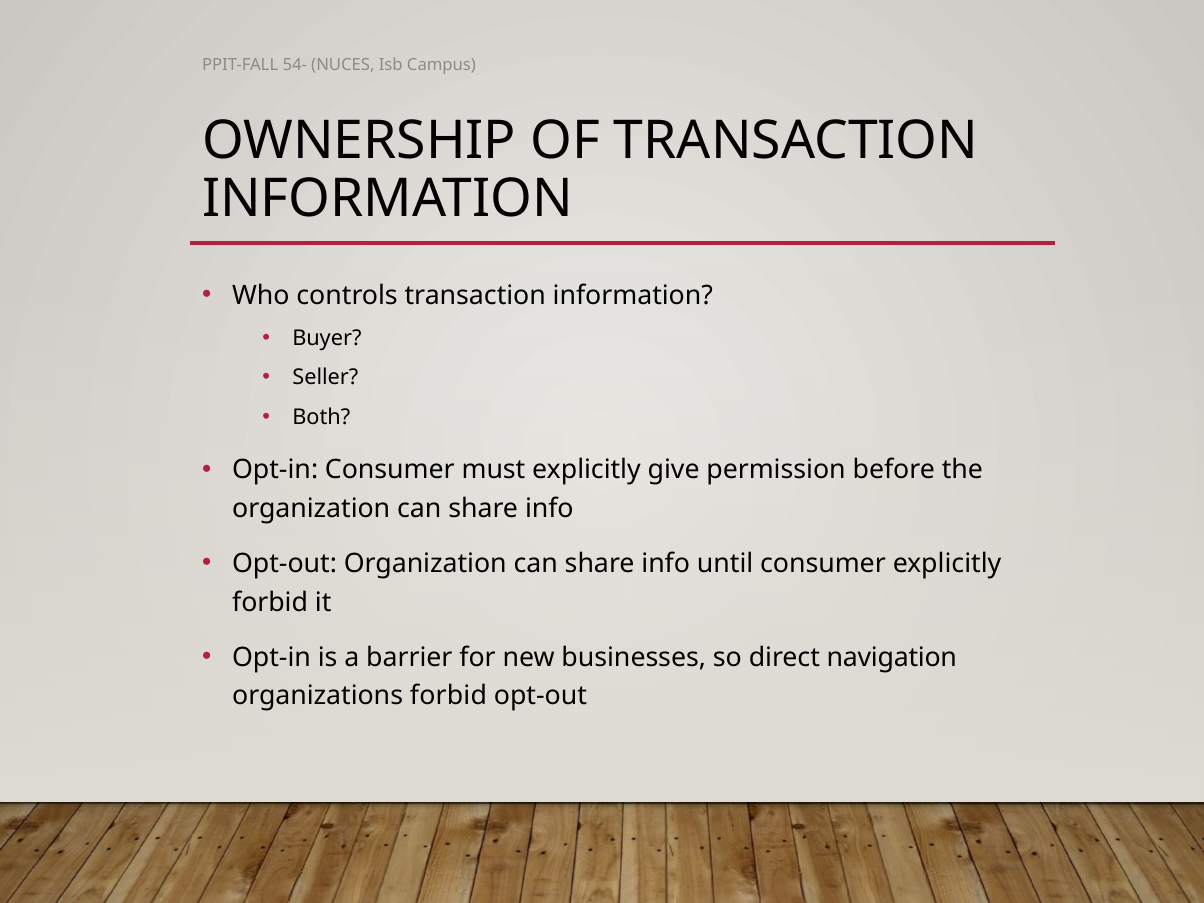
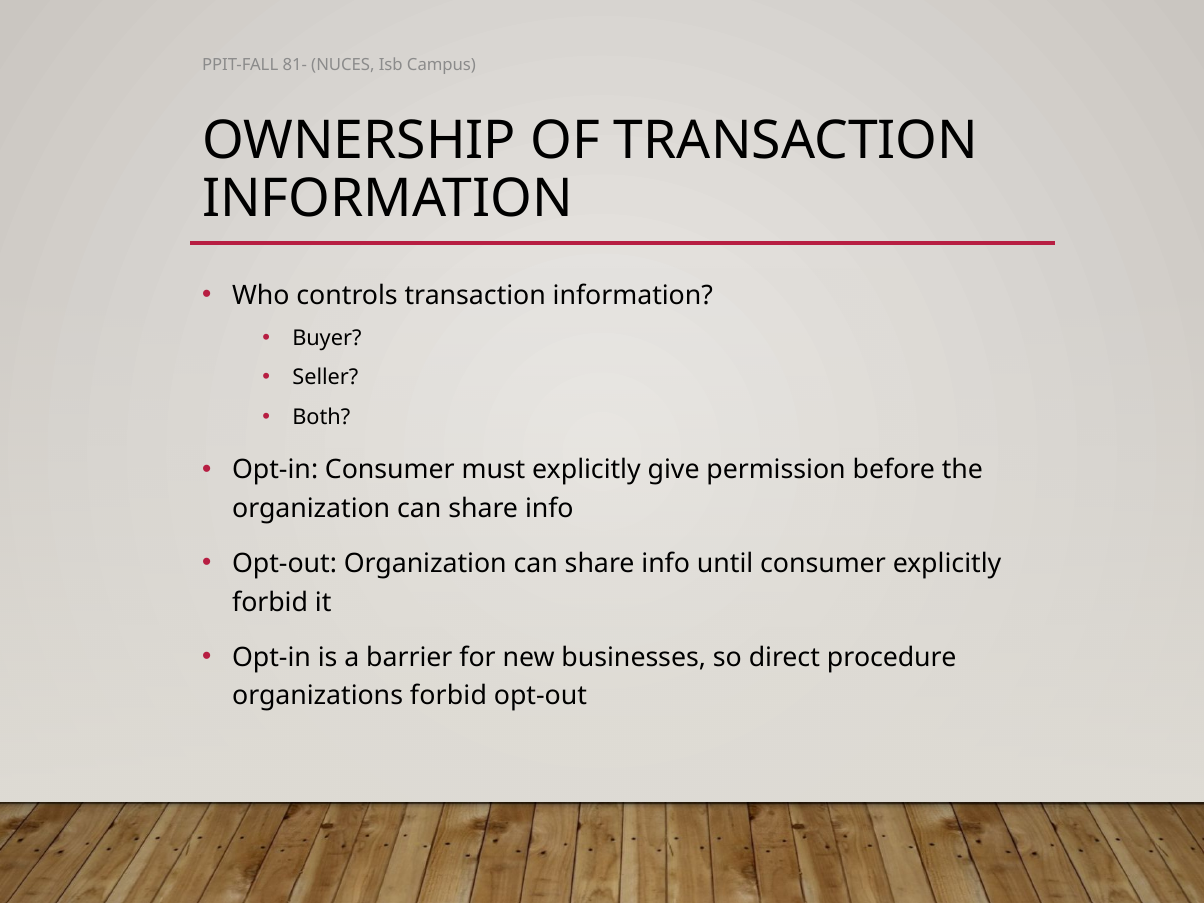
54-: 54- -> 81- (295, 65)
navigation: navigation -> procedure (892, 657)
